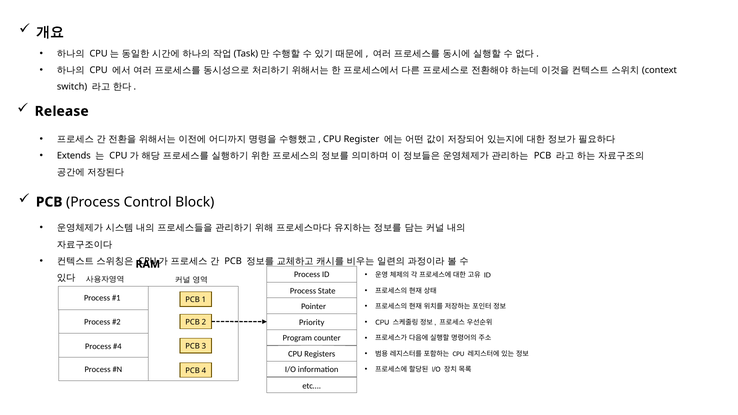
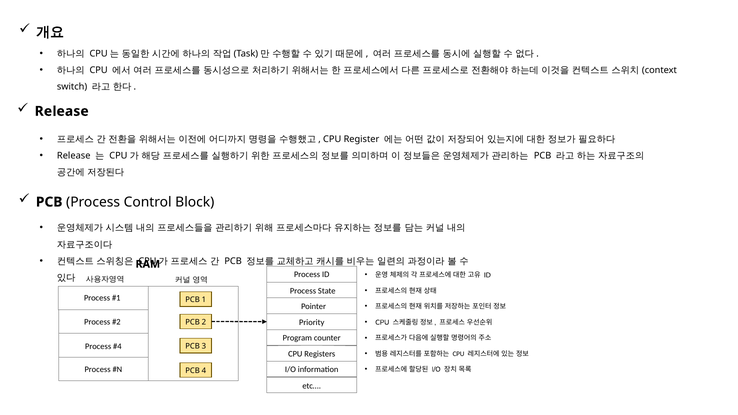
Extends: Extends -> Release (74, 156)
